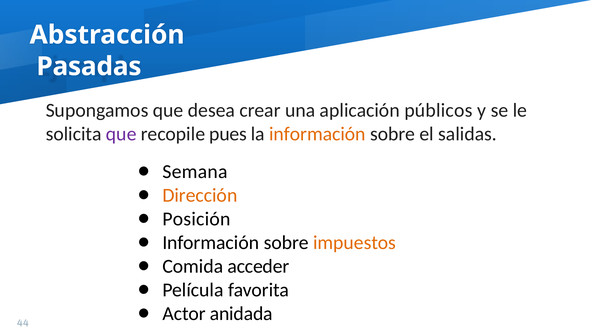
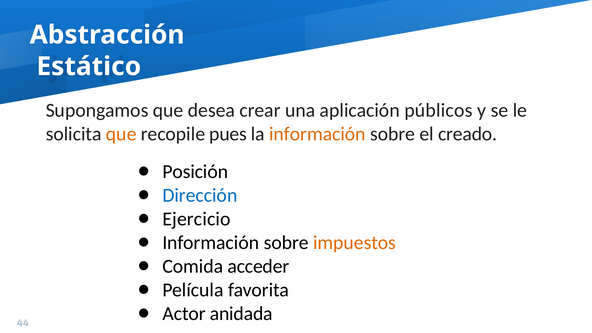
Pasadas: Pasadas -> Estático (89, 66)
que colour: purple -> orange (121, 134)
salidas: salidas -> creado (468, 134)
Semana: Semana -> Posición (195, 172)
Dirección colour: orange -> blue (200, 195)
Posición: Posición -> Ejercicio (197, 219)
